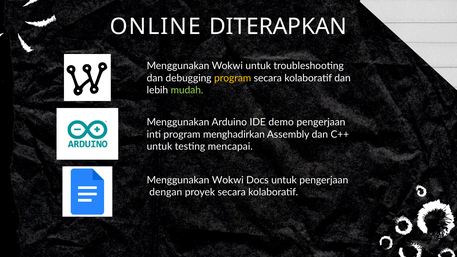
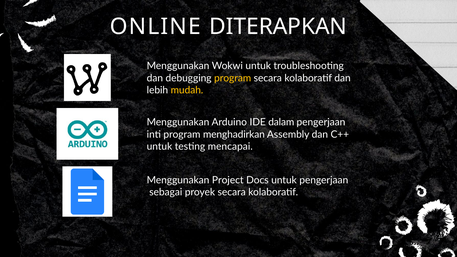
mudah colour: light green -> yellow (187, 90)
demo: demo -> dalam (281, 122)
Wokwi: Wokwi -> Project (228, 180)
dengan: dengan -> sebagai (166, 192)
